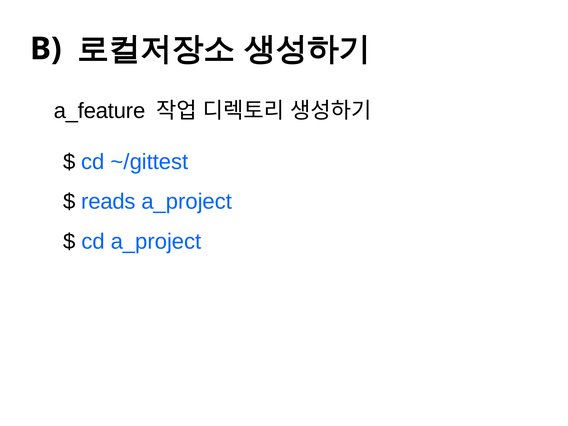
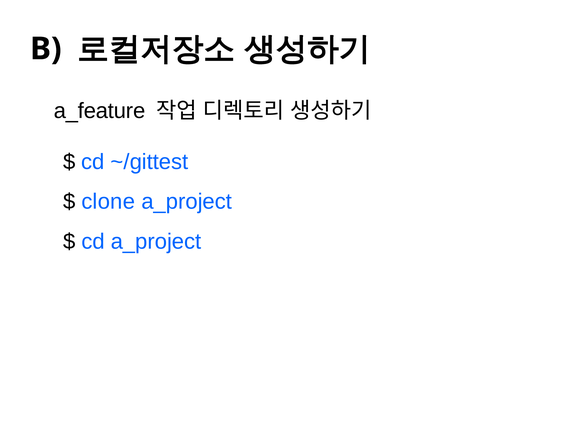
reads: reads -> clone (108, 202)
